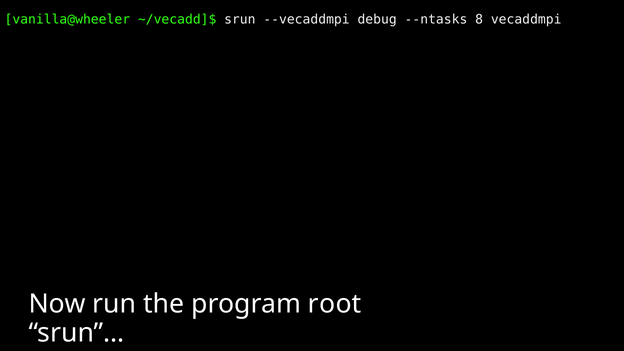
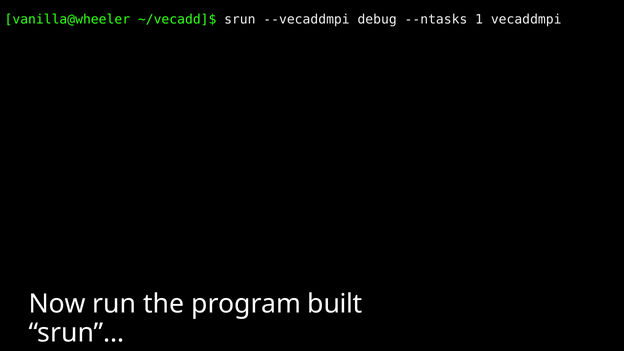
8: 8 -> 1 (479, 19)
root: root -> built (335, 304)
